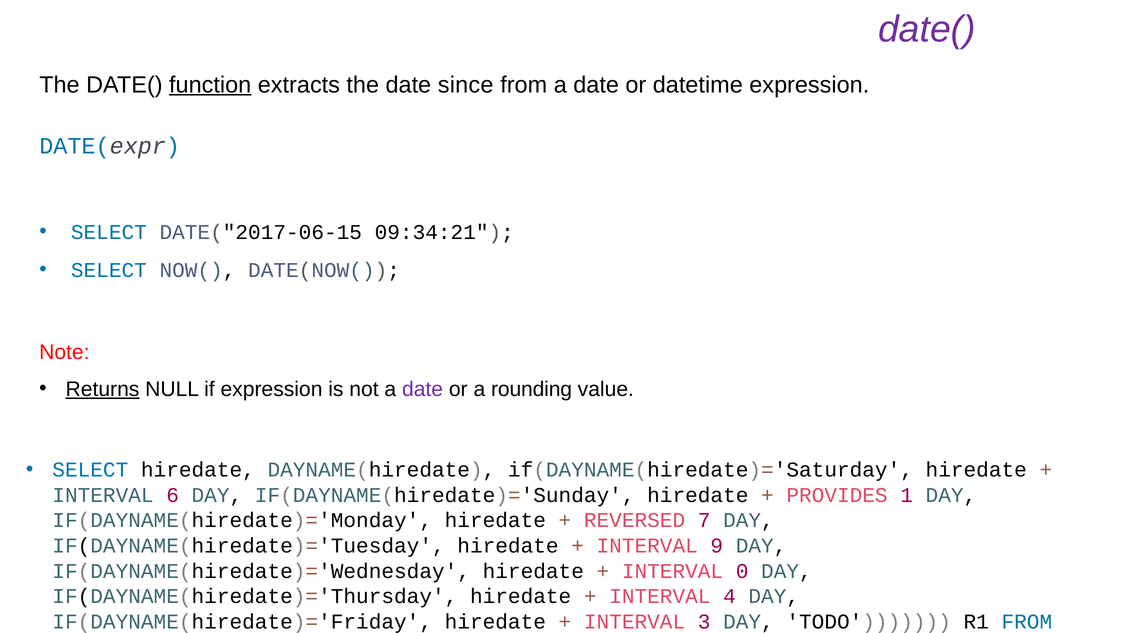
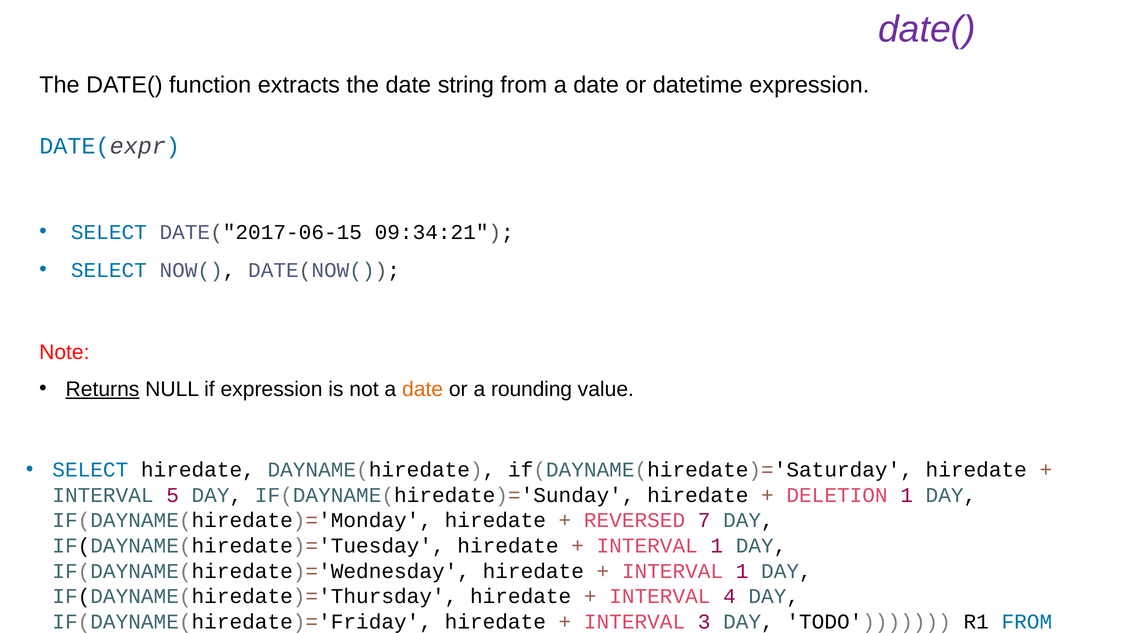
function underline: present -> none (210, 85)
since: since -> string (466, 85)
date colour: purple -> orange (423, 389)
6: 6 -> 5 (173, 495)
PROVIDES: PROVIDES -> DELETION (837, 495)
9: 9 -> 1 (717, 546)
0: 0 -> 1 (742, 571)
